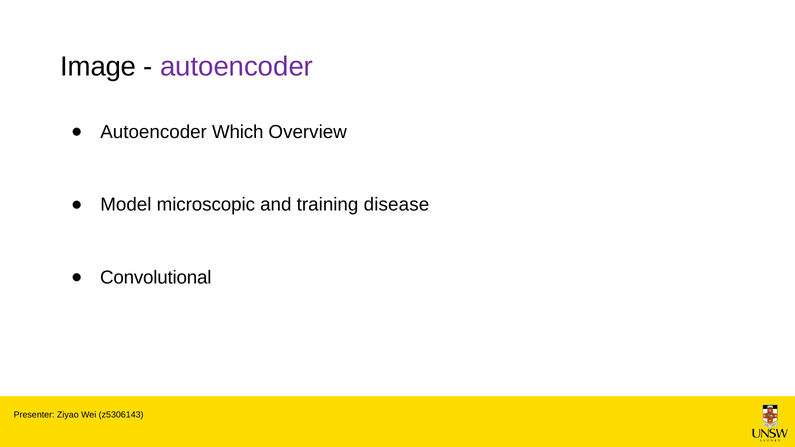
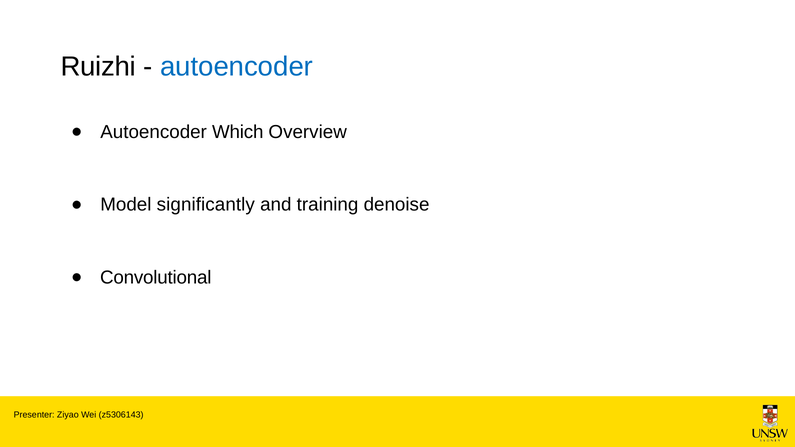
Image: Image -> Ruizhi (98, 67)
autoencoder colour: purple -> blue (237, 67)
microscopic: microscopic -> significantly (206, 205)
disease: disease -> denoise (397, 205)
